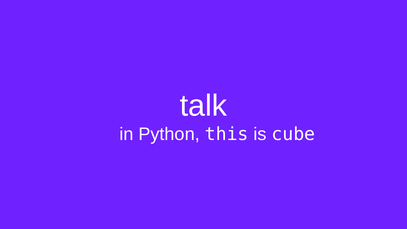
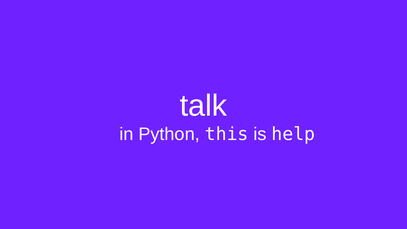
cube: cube -> help (293, 134)
